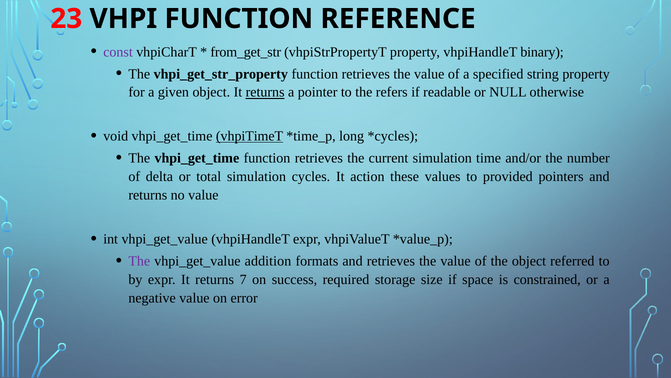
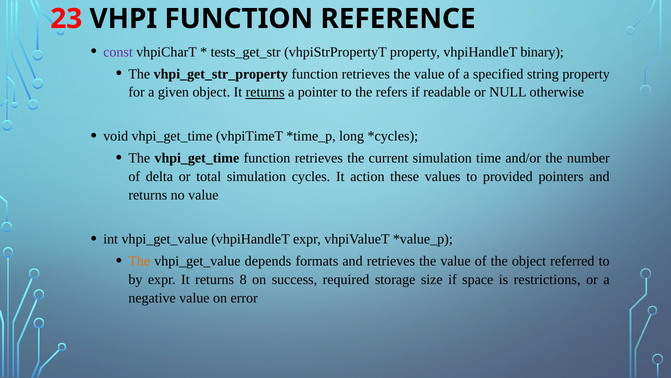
from_get_str: from_get_str -> tests_get_str (246, 52)
vhpiTimeT underline: present -> none (250, 136)
The colour: purple -> orange (139, 261)
addition: addition -> depends (268, 261)
7: 7 -> 8 (243, 279)
constrained: constrained -> restrictions (547, 279)
